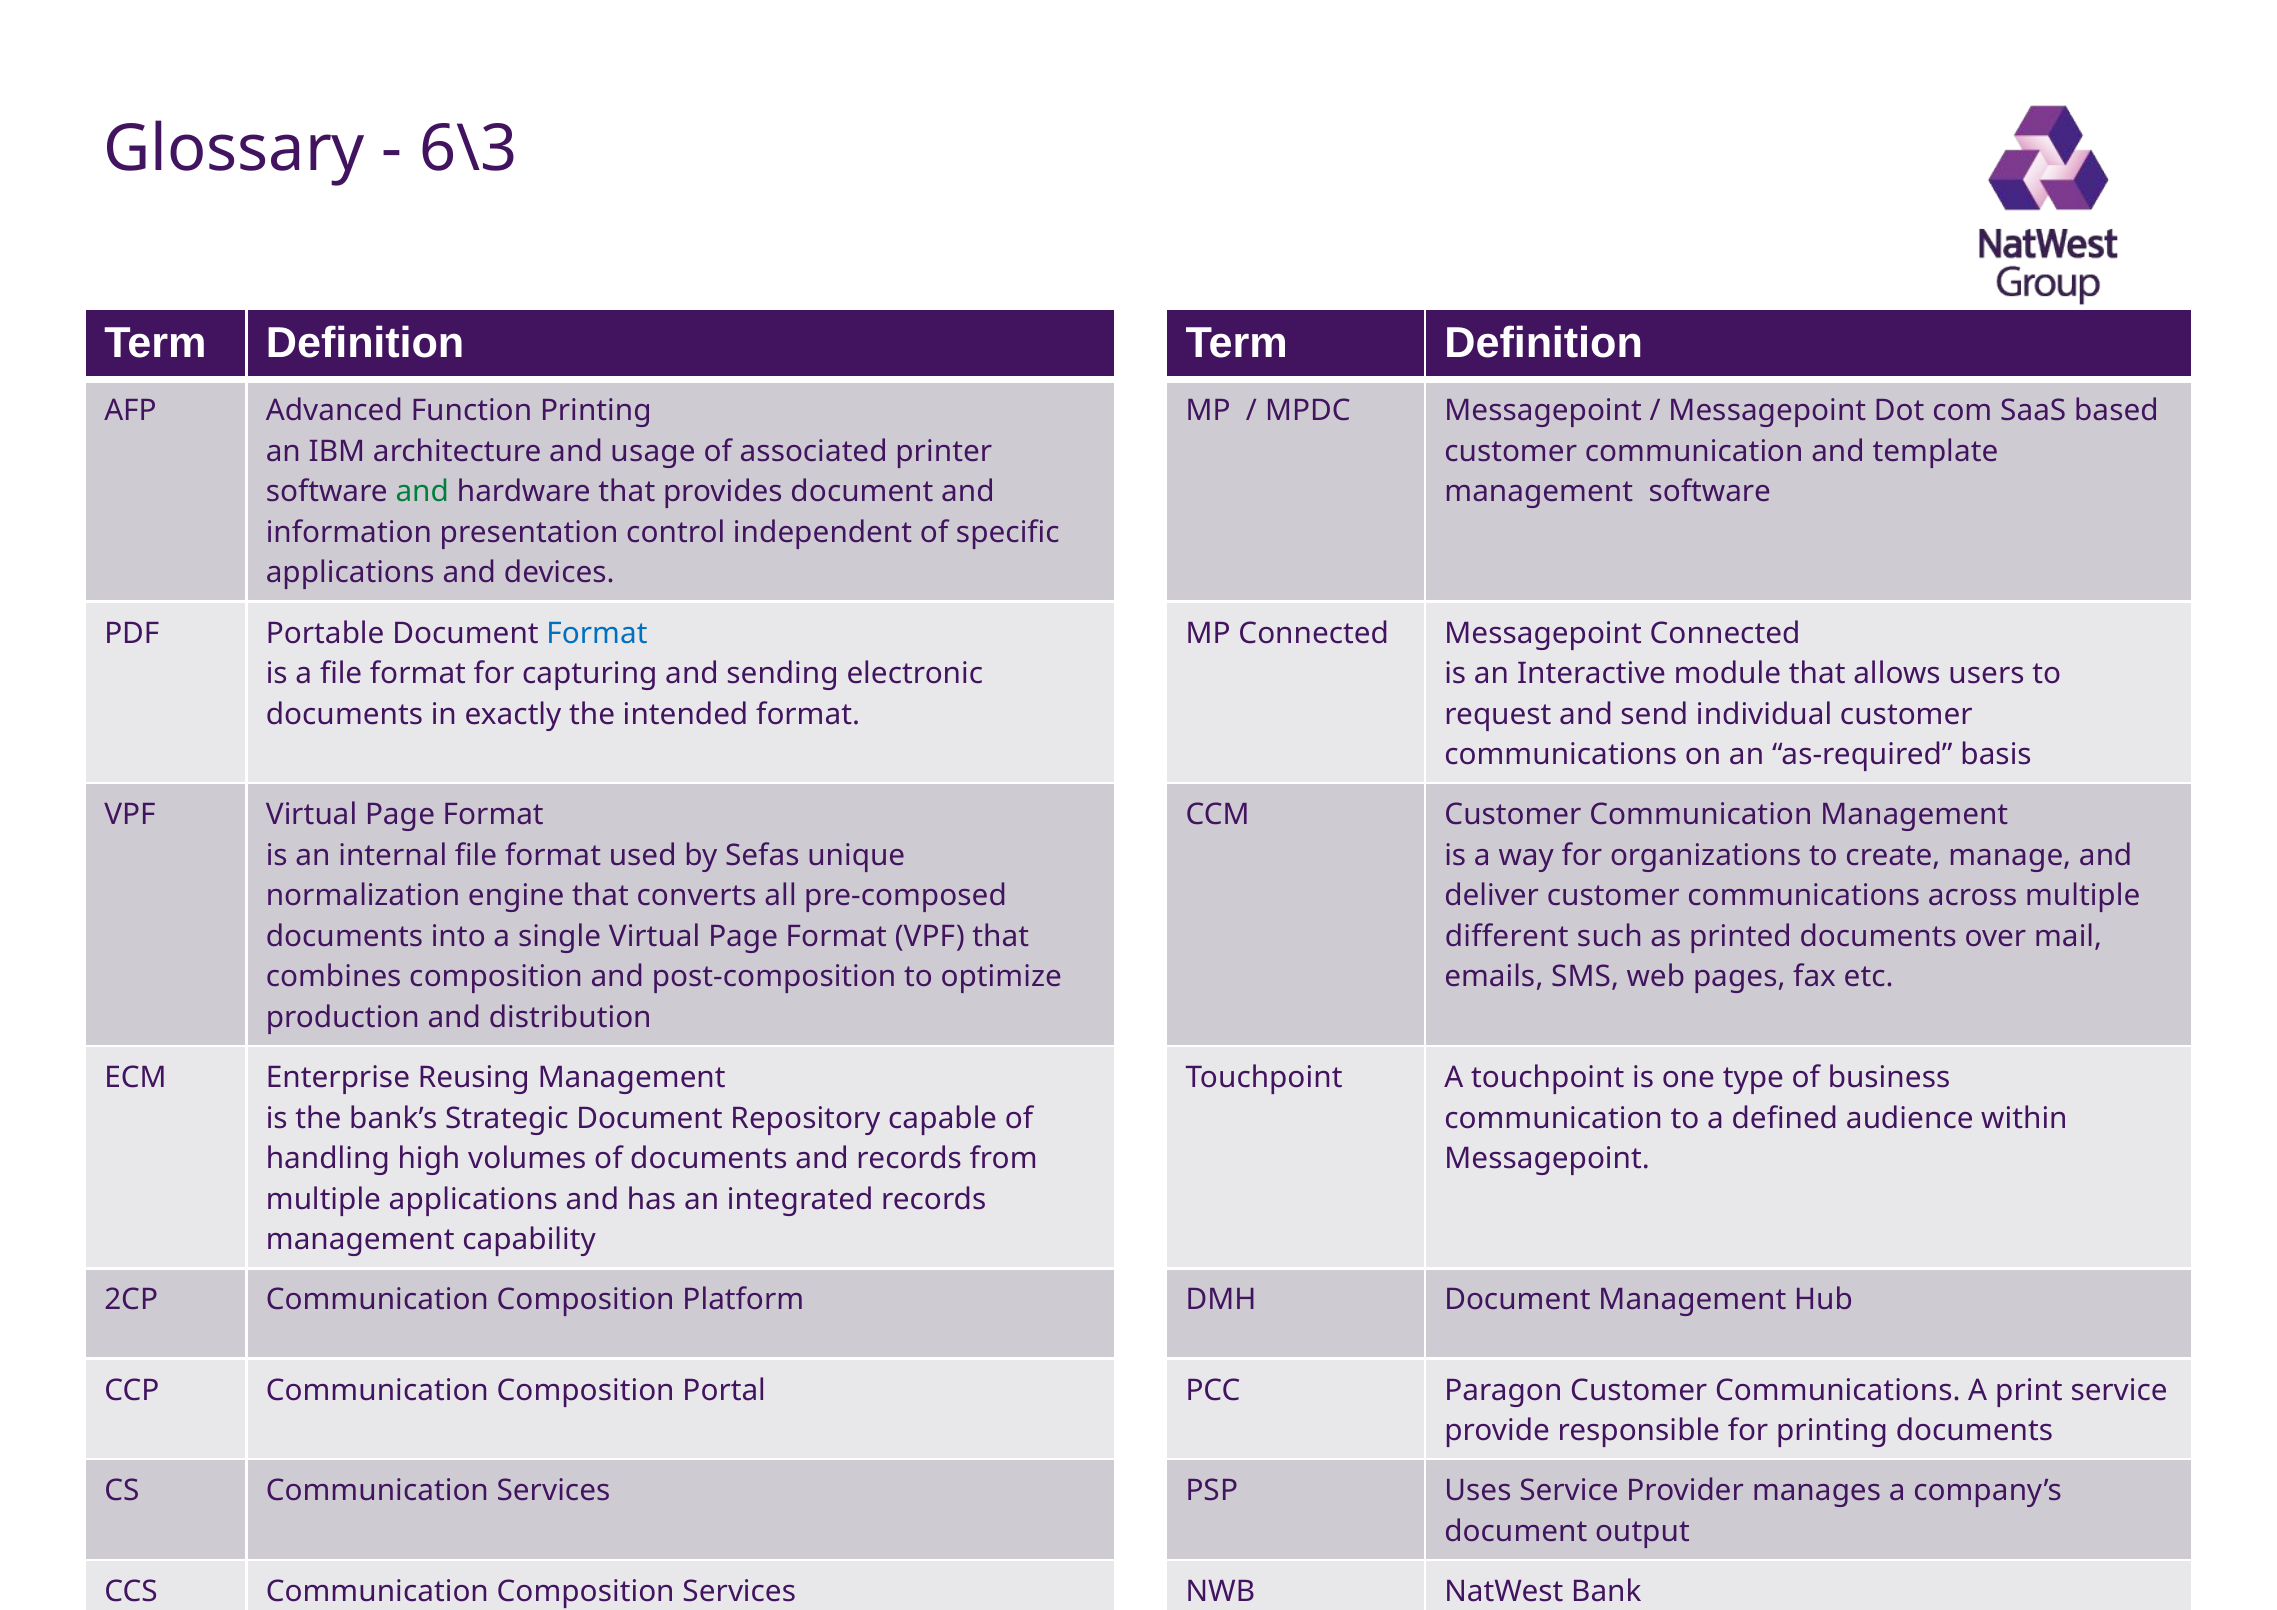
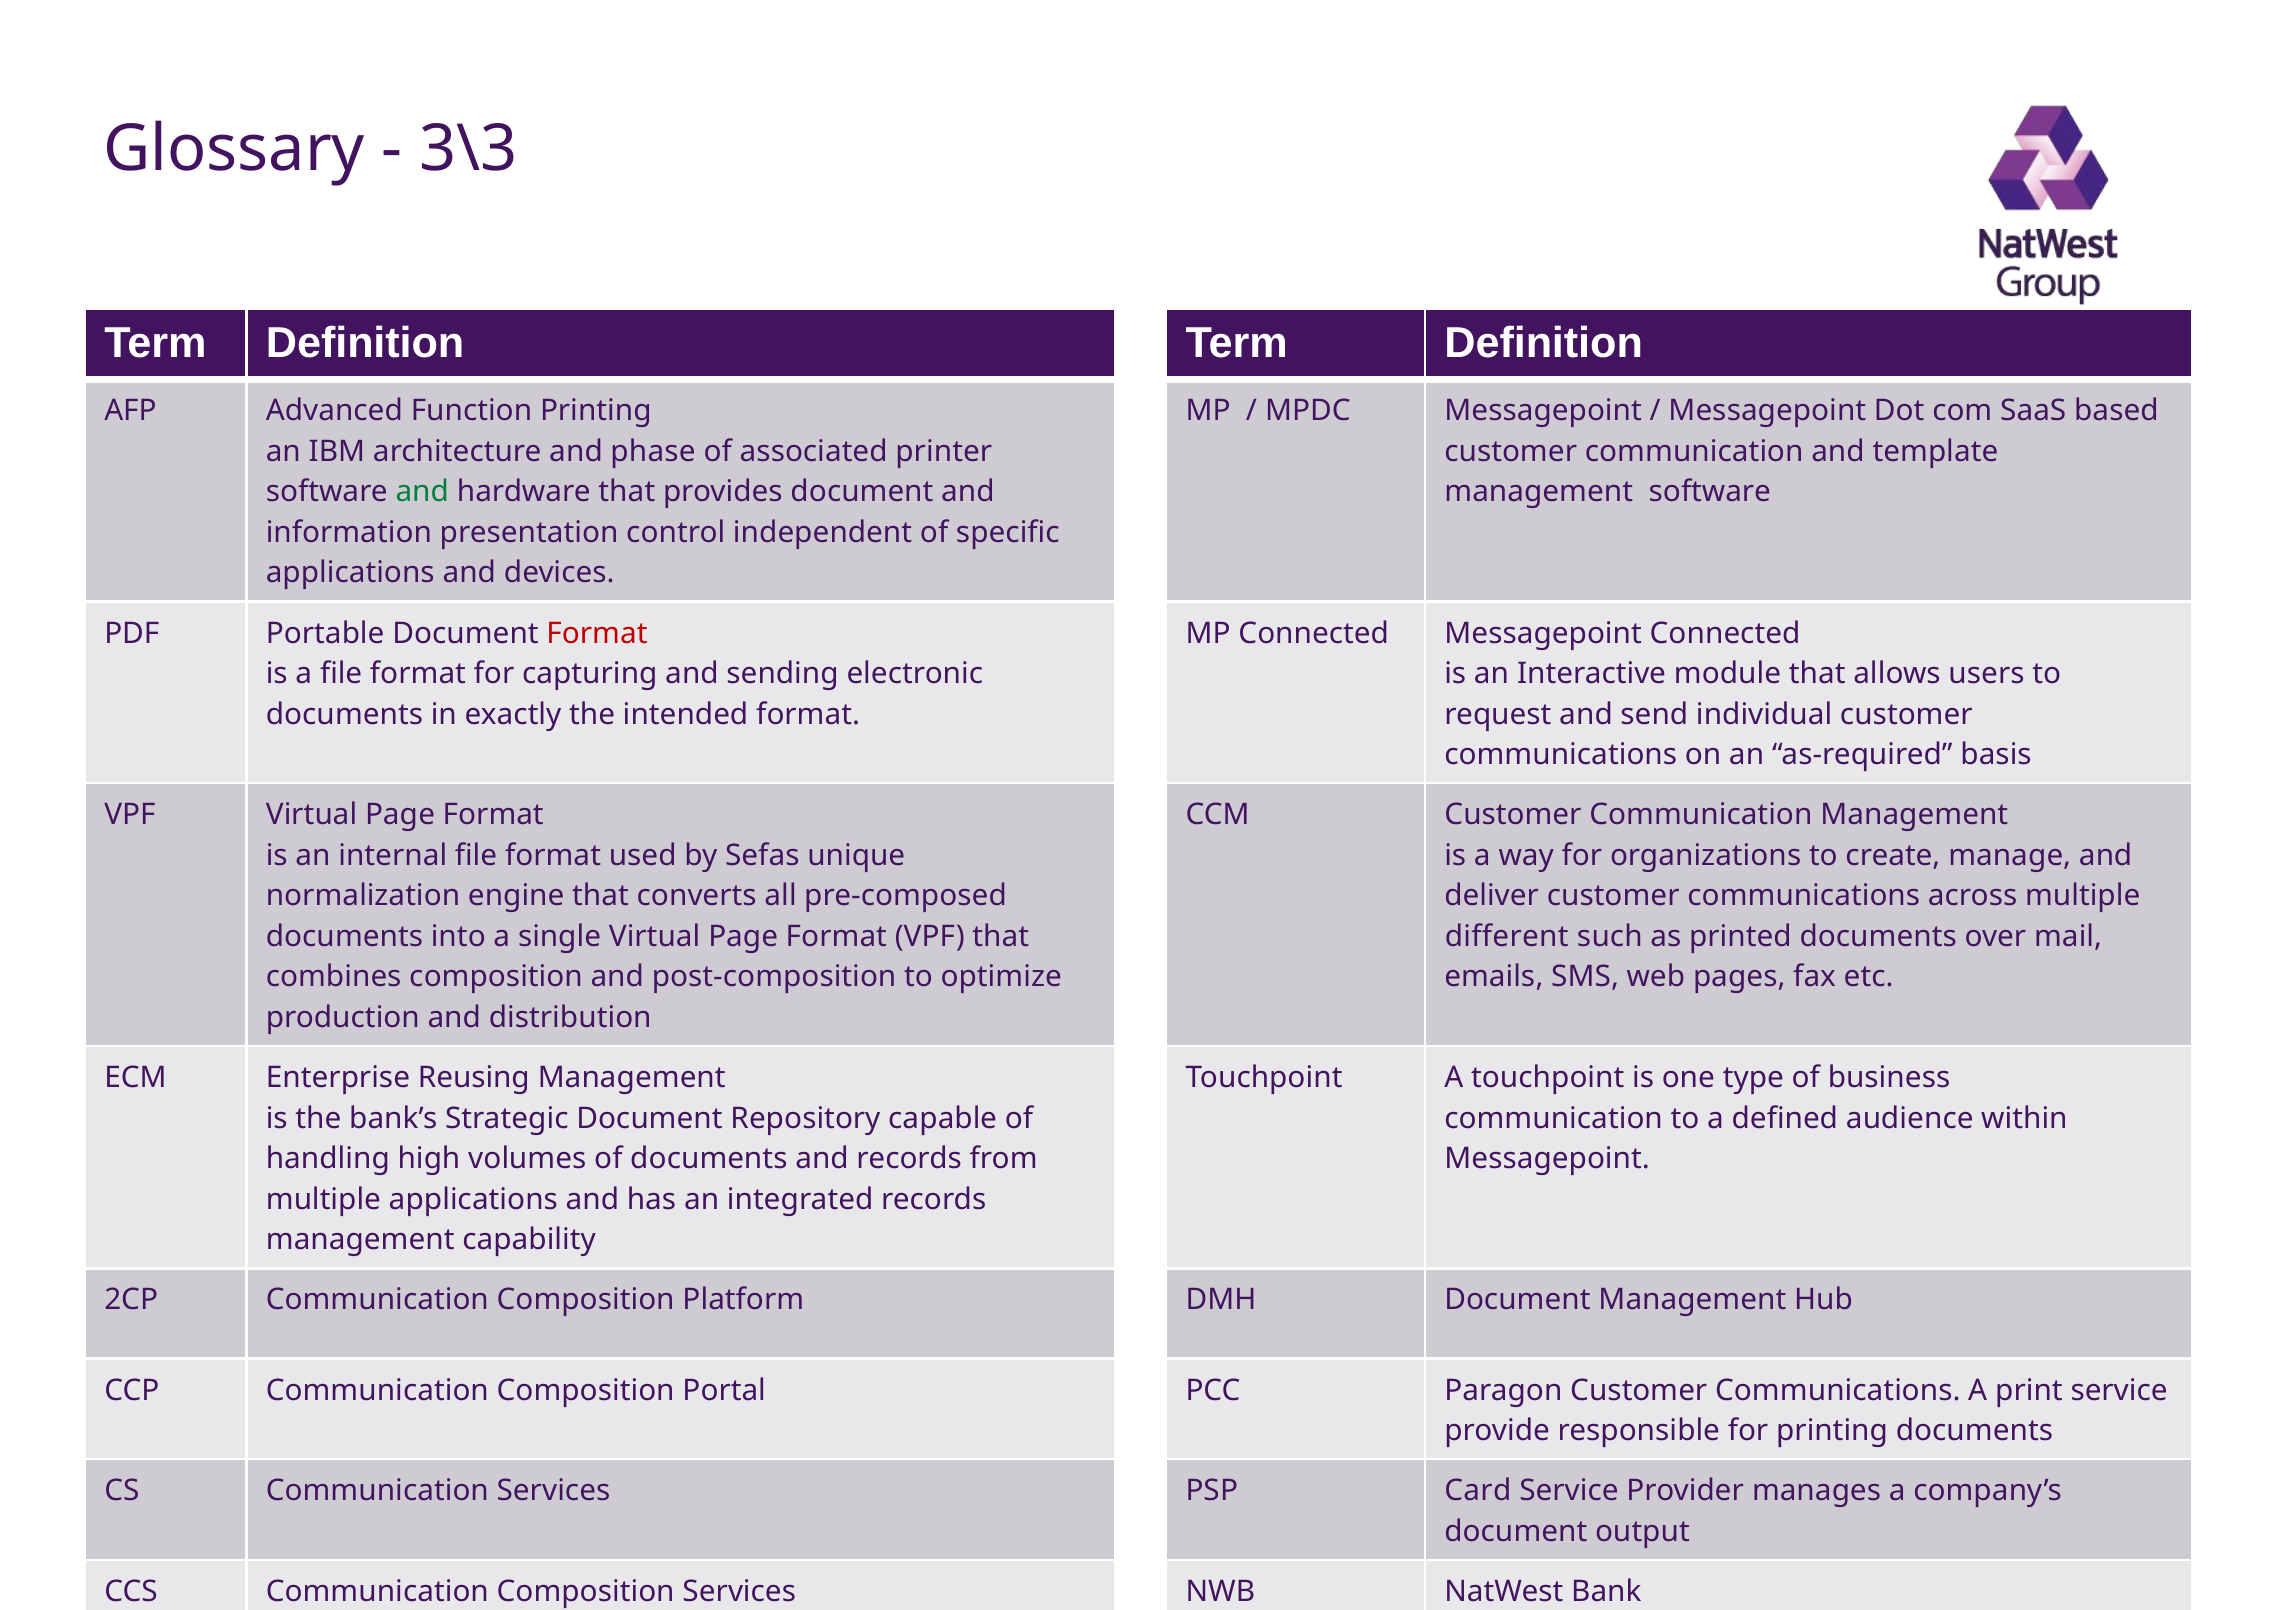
6\3: 6\3 -> 3\3 (469, 149)
usage: usage -> phase (653, 452)
Format colour: blue -> red (597, 633)
Uses: Uses -> Card (1478, 1491)
